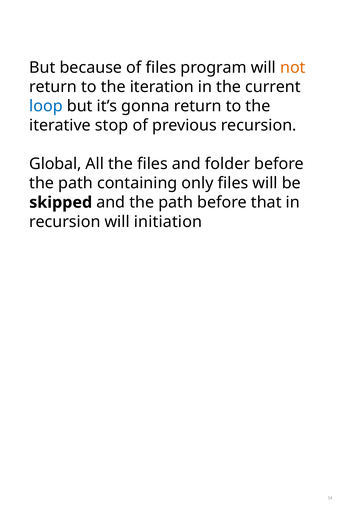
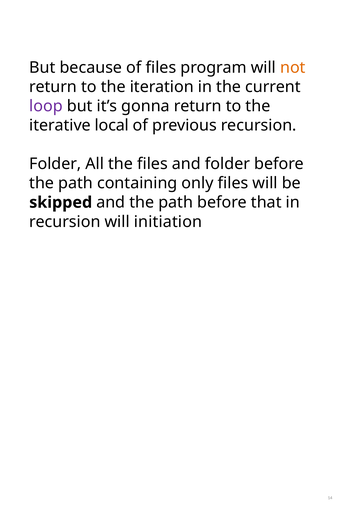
loop colour: blue -> purple (46, 106)
stop: stop -> local (112, 126)
Global: Global -> Folder (55, 164)
